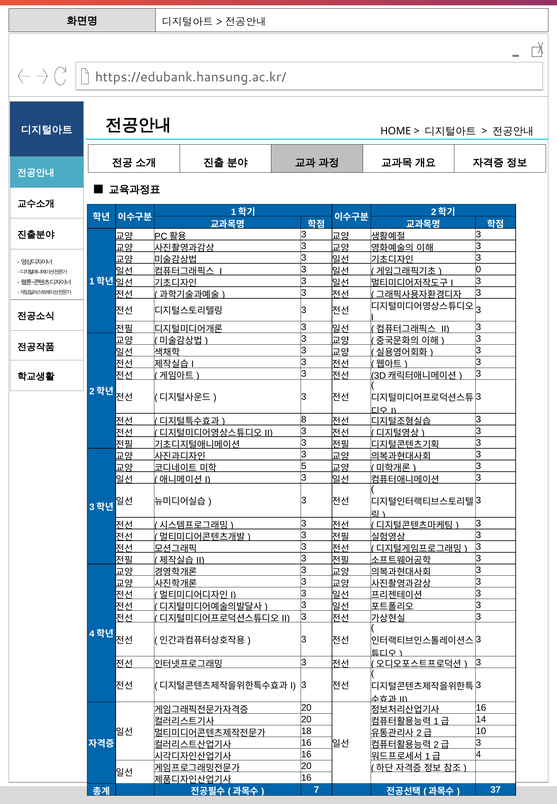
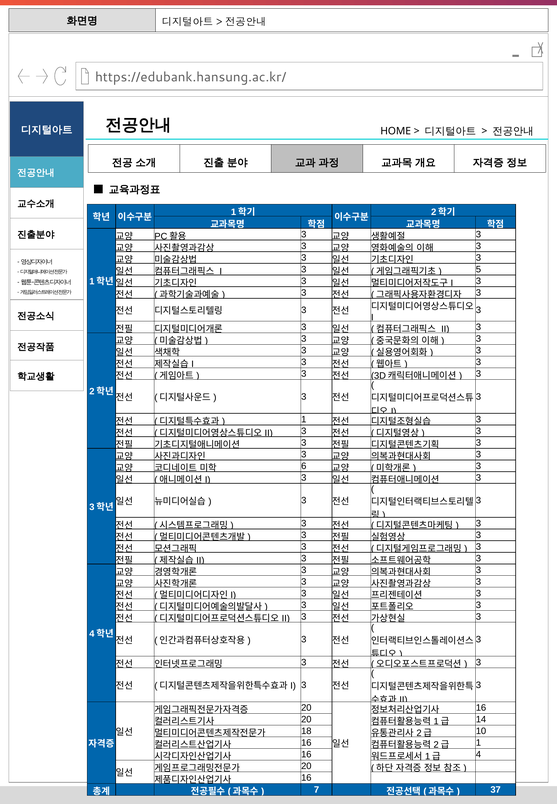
0: 0 -> 5 (478, 270)
8: 8 -> 1 (304, 420)
5: 5 -> 6 (304, 466)
3: 3 -> 1 (478, 743)
